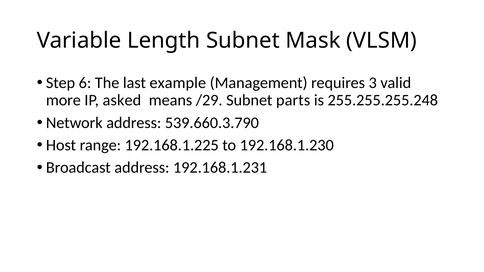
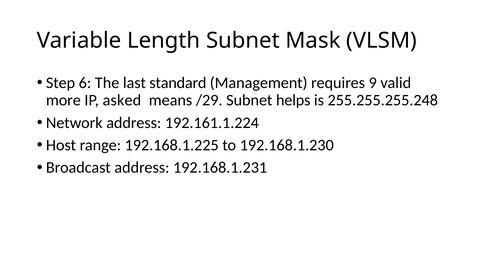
example: example -> standard (178, 83)
3: 3 -> 9 (373, 83)
parts: parts -> helps (293, 100)
539.660.3.790: 539.660.3.790 -> 192.161.1.224 (212, 123)
